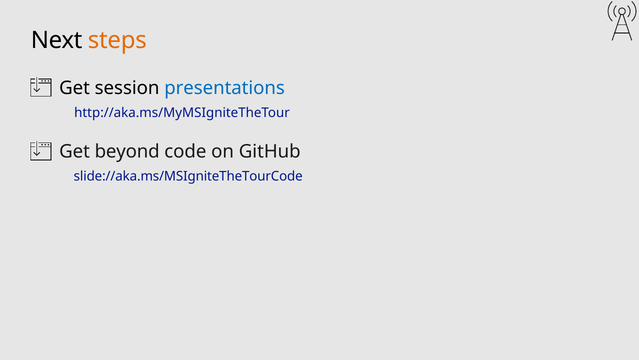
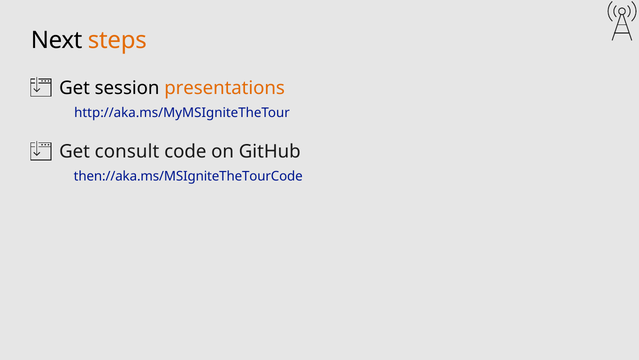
presentations colour: blue -> orange (225, 88)
beyond: beyond -> consult (127, 151)
slide://aka.ms/MSIgniteTheTourCode: slide://aka.ms/MSIgniteTheTourCode -> then://aka.ms/MSIgniteTheTourCode (188, 176)
